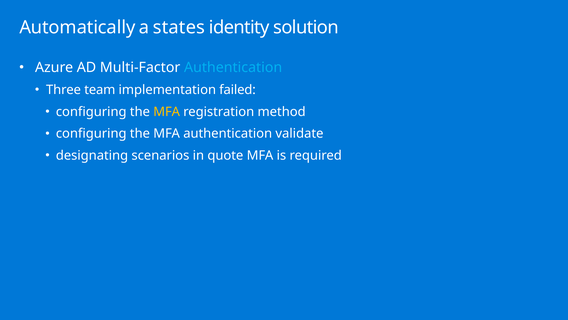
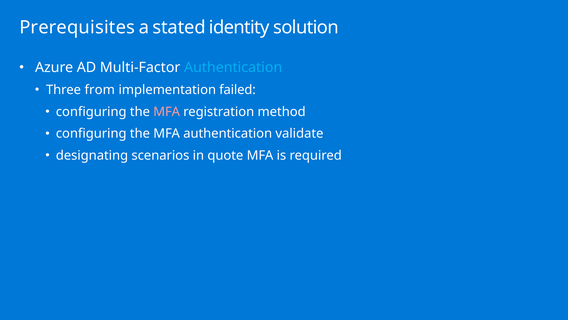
Automatically: Automatically -> Prerequisites (77, 28)
states: states -> stated (179, 28)
team: team -> from (100, 90)
MFA colour: yellow -> pink (167, 112)
